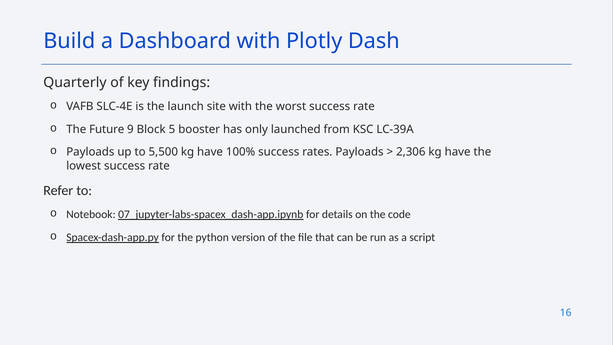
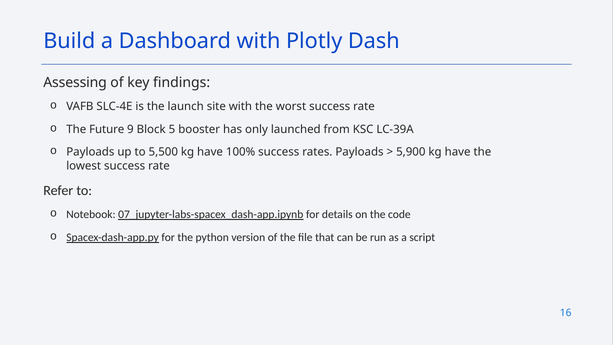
Quarterly: Quarterly -> Assessing (75, 83)
2,306: 2,306 -> 5,900 (411, 152)
